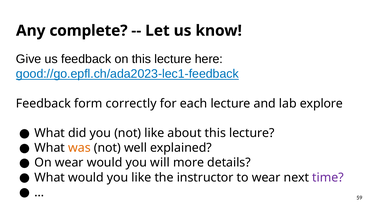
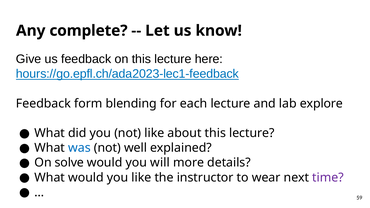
good://go.epfl.ch/ada2023-lec1-feedback: good://go.epfl.ch/ada2023-lec1-feedback -> hours://go.epfl.ch/ada2023-lec1-feedback (127, 74)
correctly: correctly -> blending (131, 104)
was colour: orange -> blue (79, 148)
On wear: wear -> solve (69, 163)
